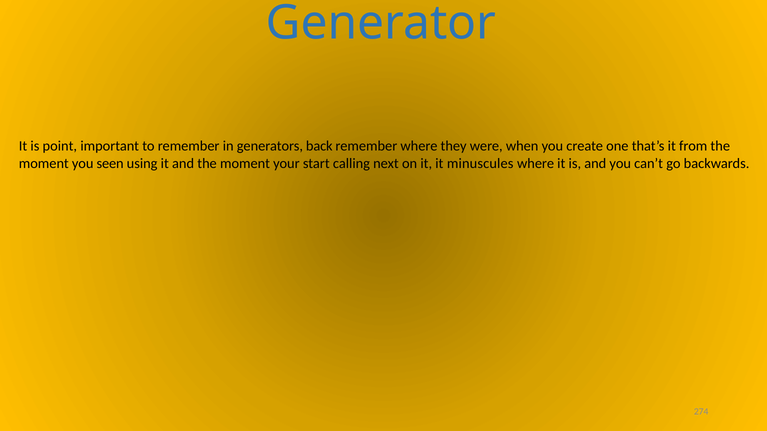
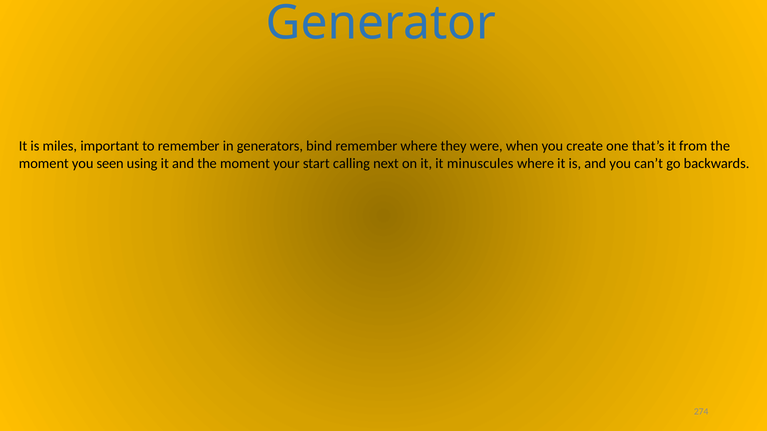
point: point -> miles (60, 146)
back: back -> bind (319, 146)
